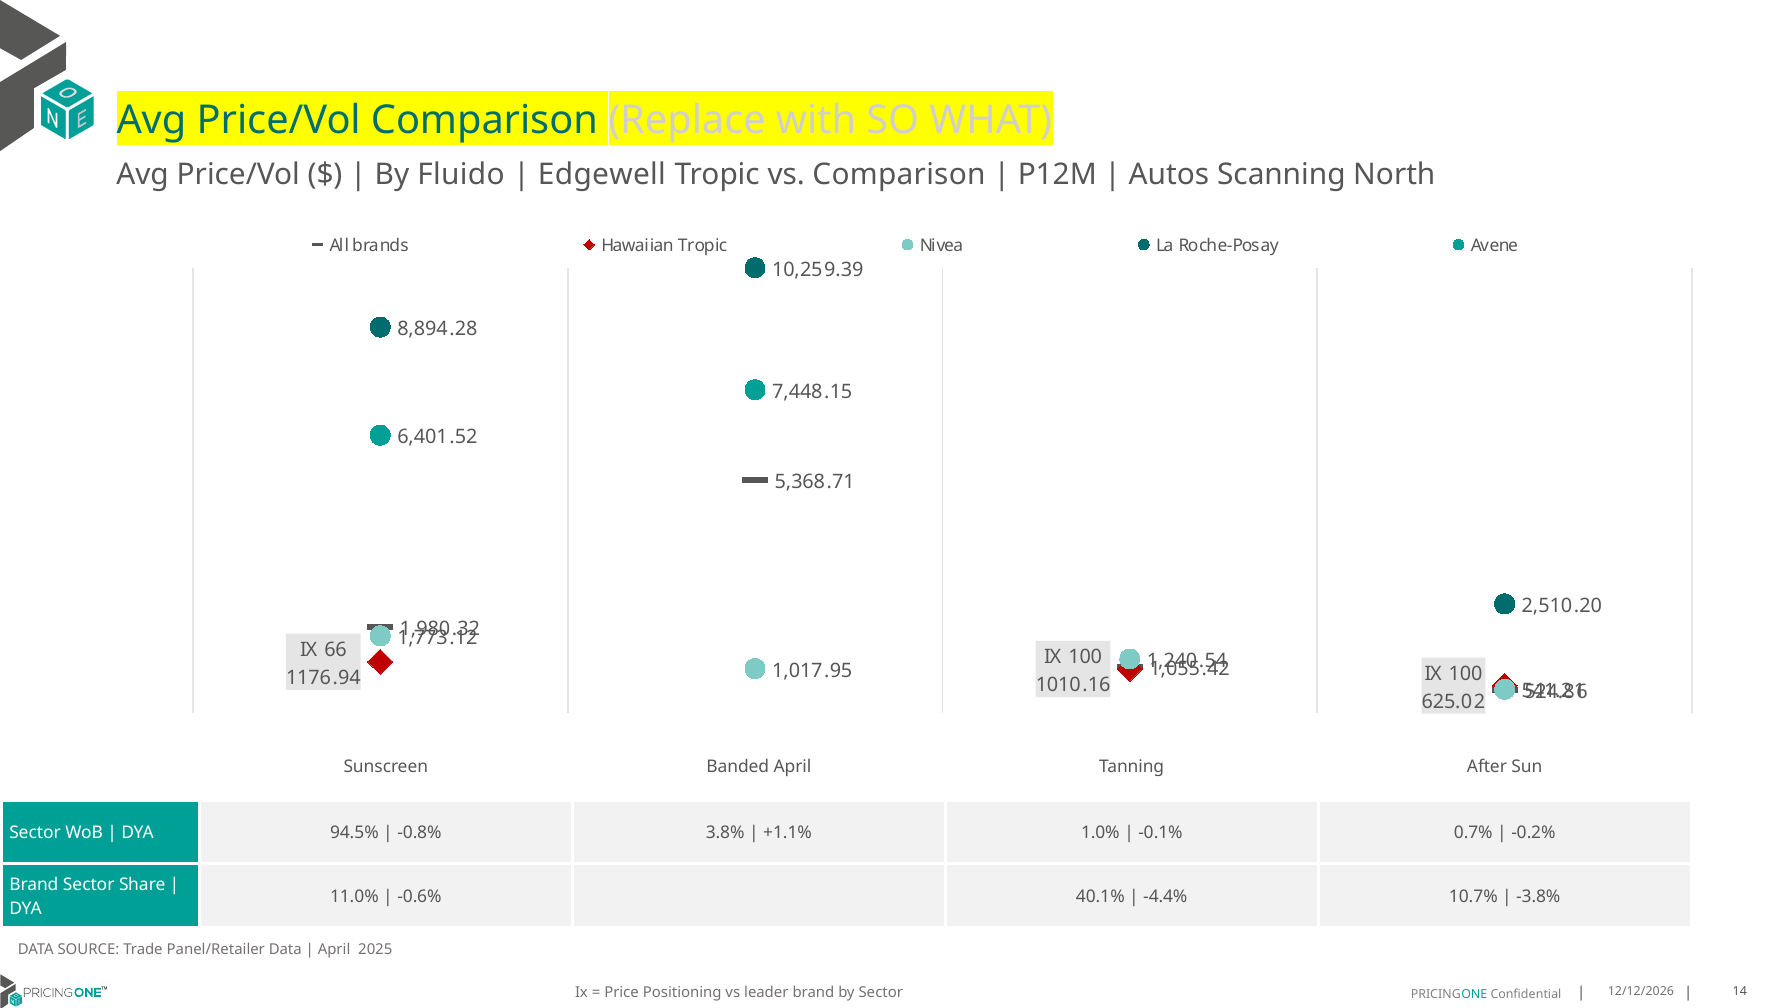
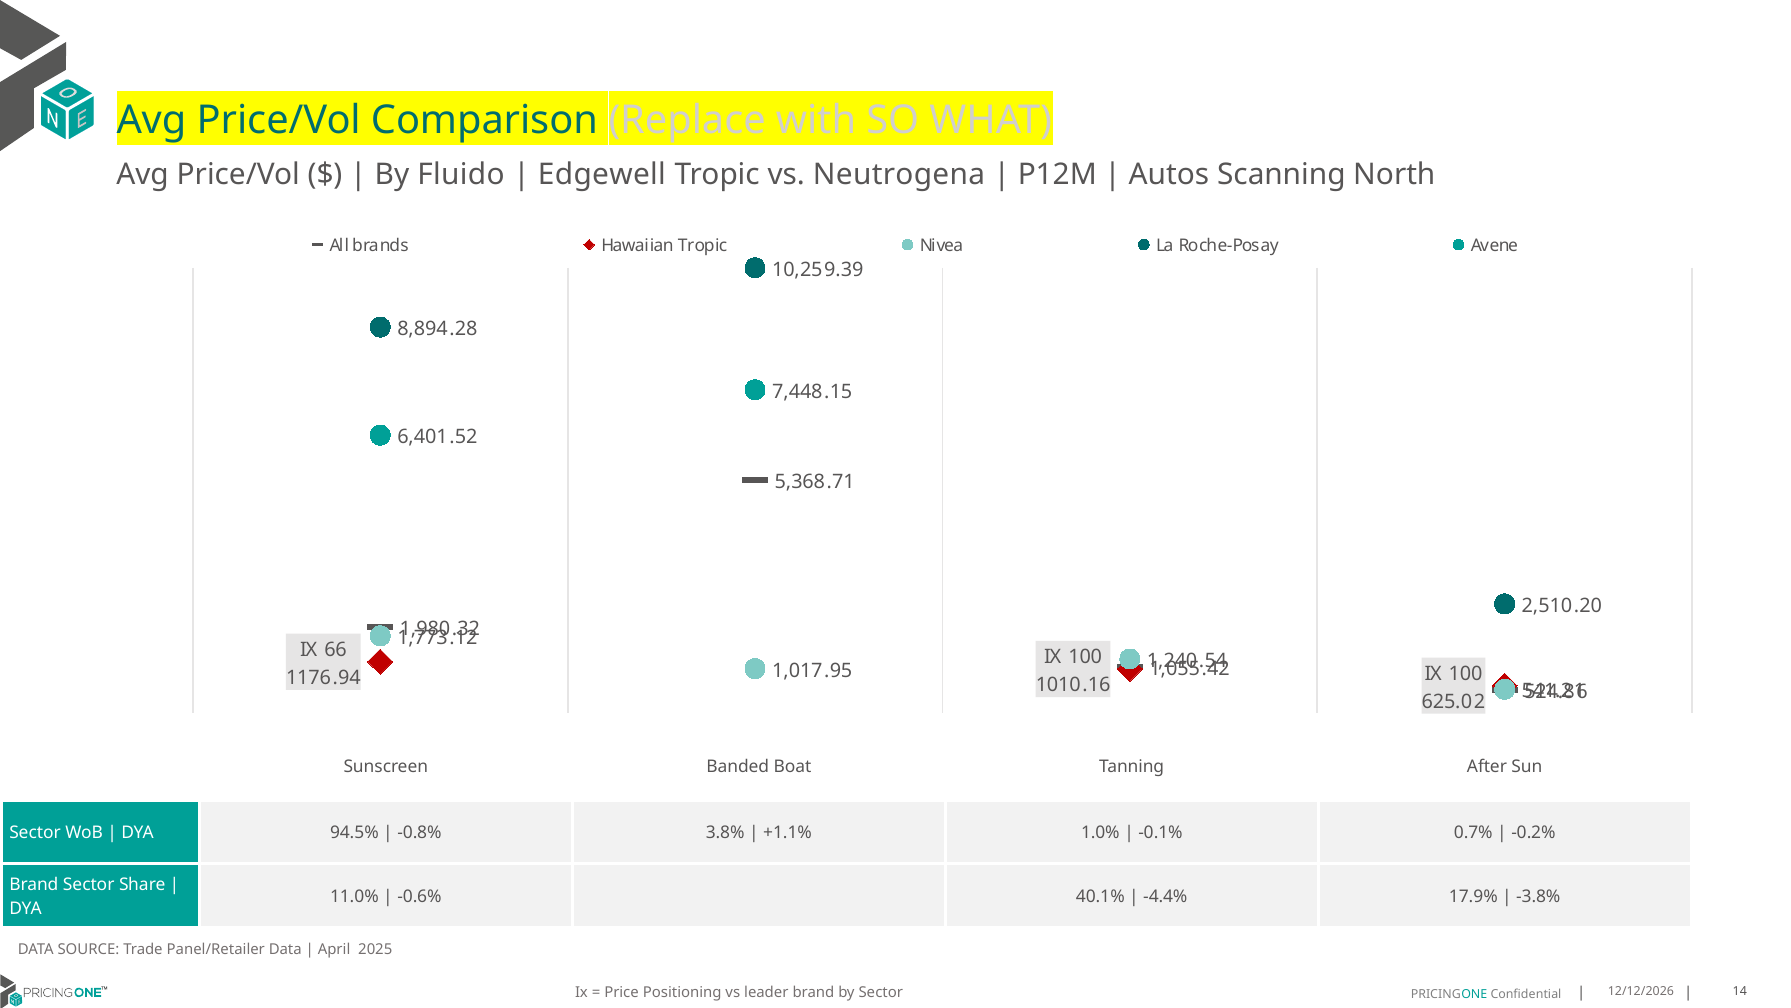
vs Comparison: Comparison -> Neutrogena (899, 175)
Banded April: April -> Boat (792, 767)
10.7%: 10.7% -> 17.9% (1473, 896)
